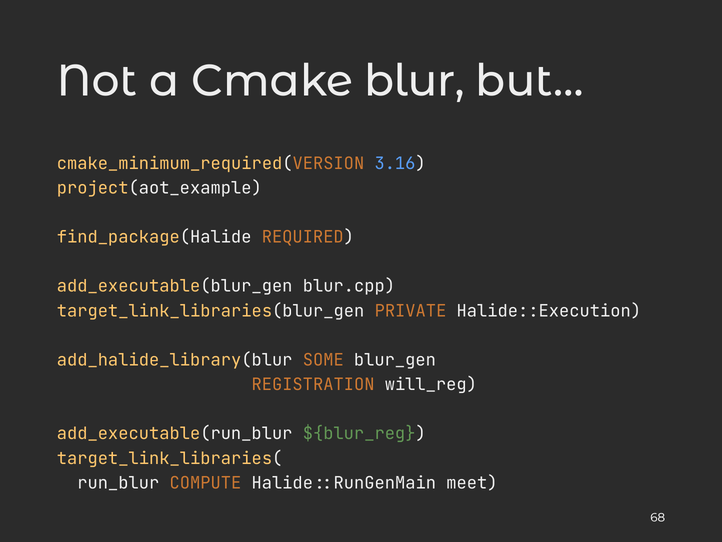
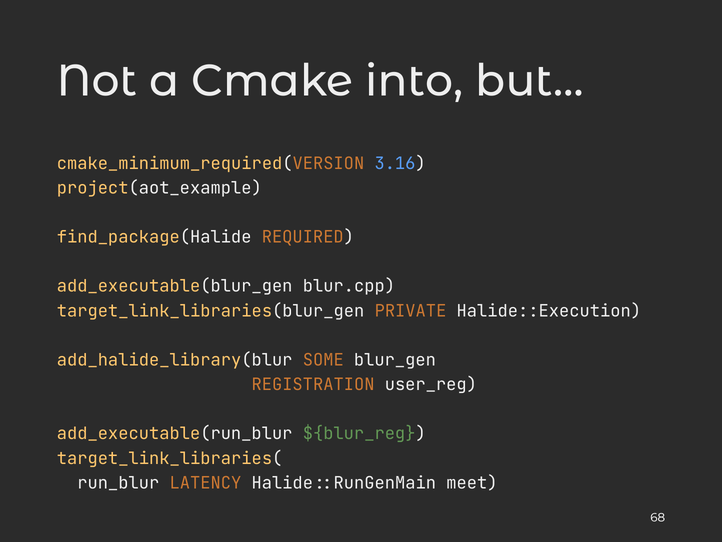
blur: blur -> into (414, 81)
will_reg: will_reg -> user_reg (431, 384)
COMPUTE: COMPUTE -> LATENCY (205, 483)
